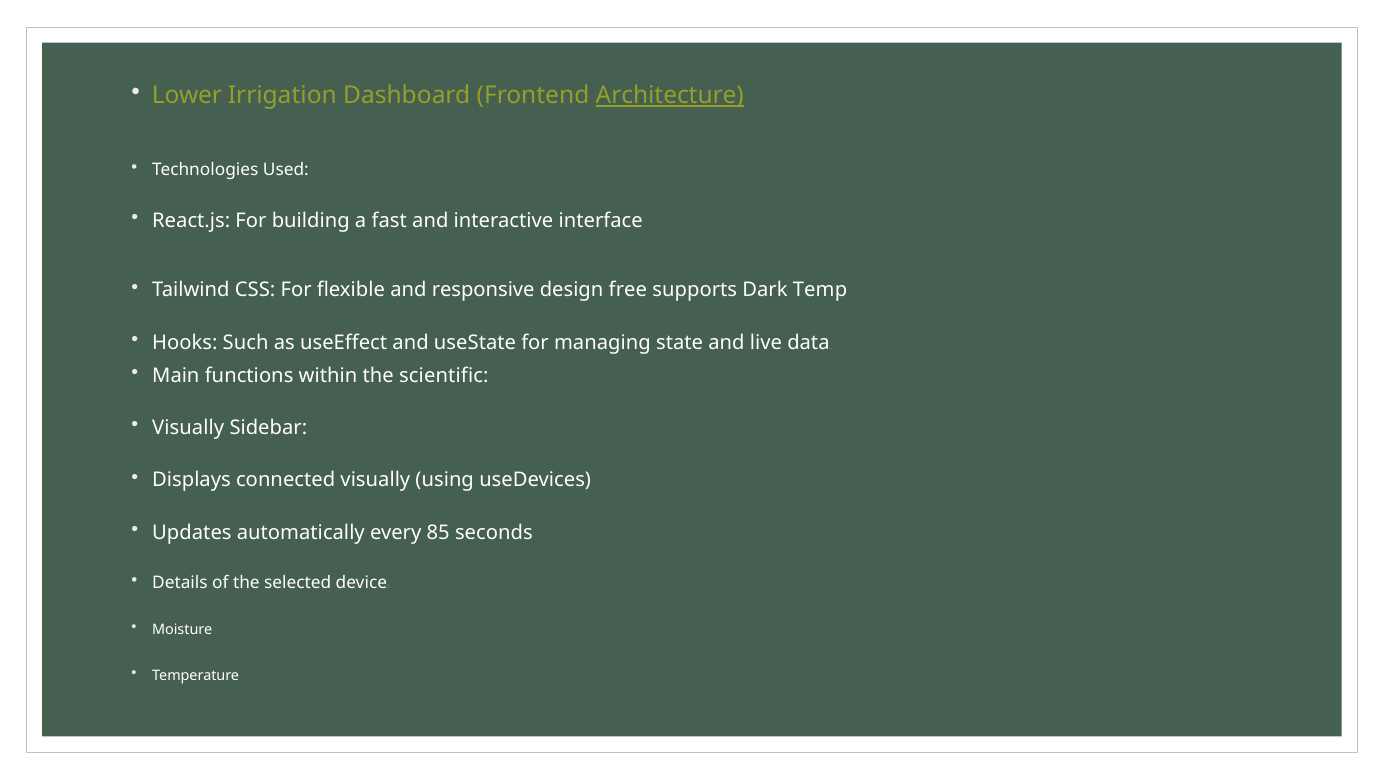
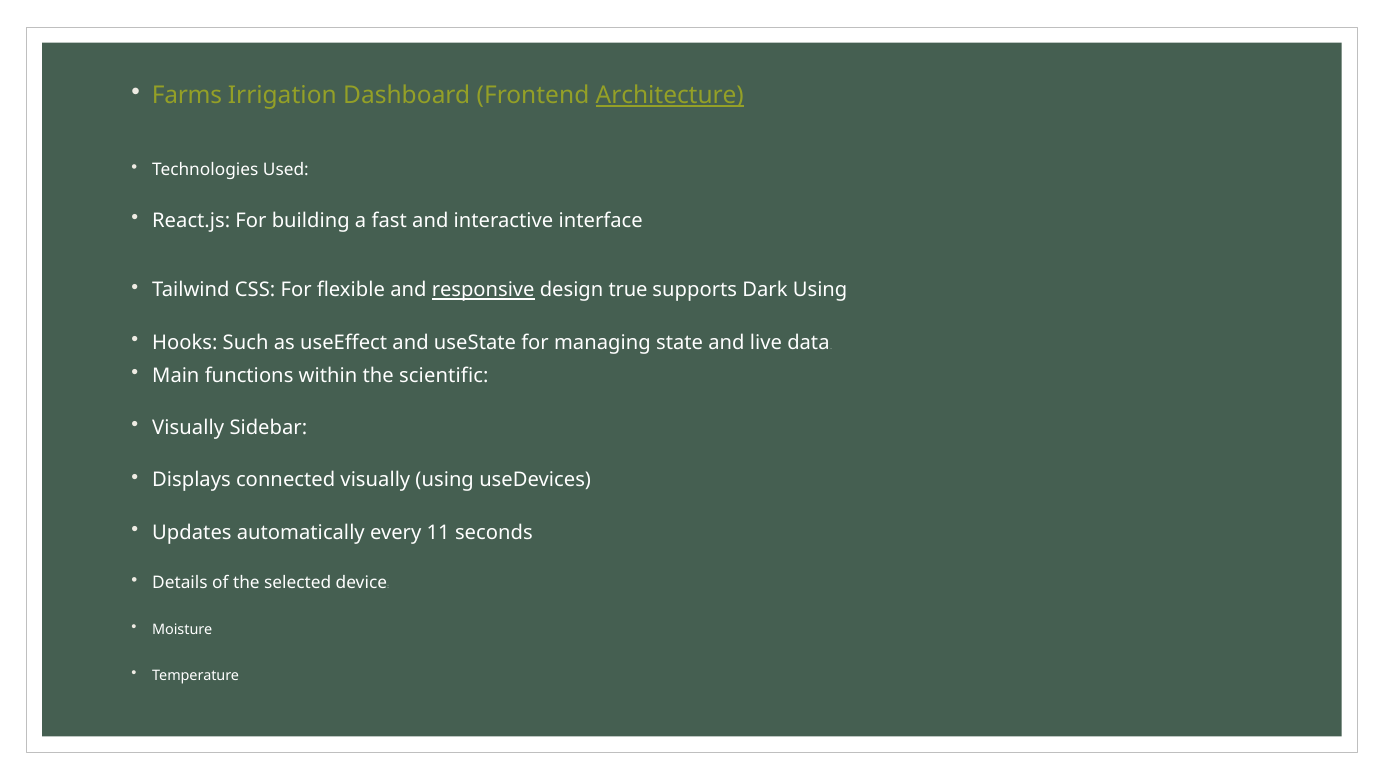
Lower: Lower -> Farms (187, 95)
responsive underline: none -> present (483, 290)
free: free -> true (628, 290)
Dark Temp: Temp -> Using (820, 290)
85: 85 -> 11 (438, 532)
